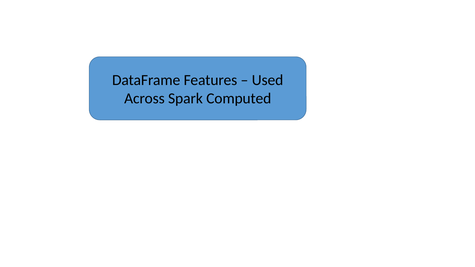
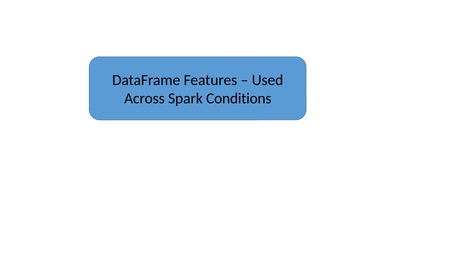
Computed: Computed -> Conditions (239, 99)
